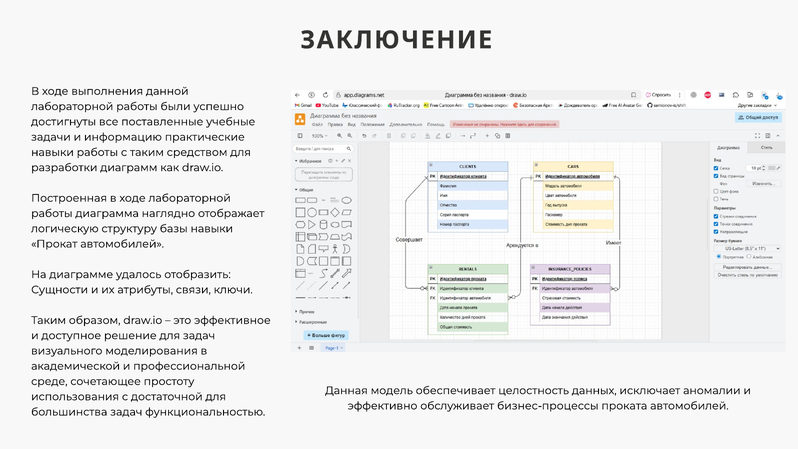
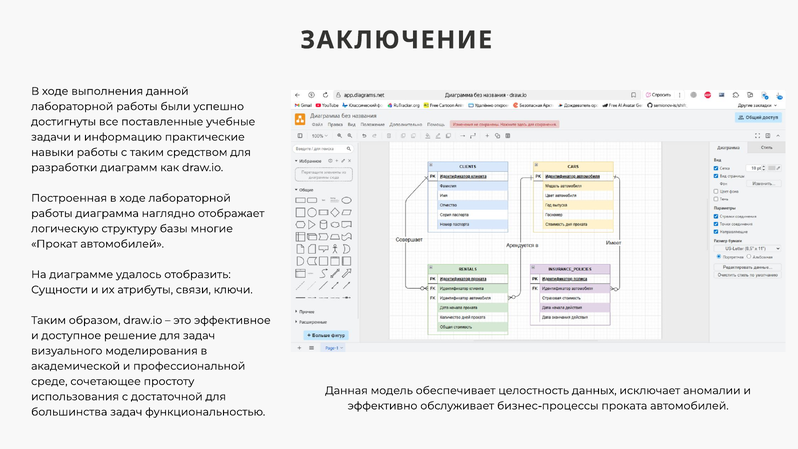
базы навыки: навыки -> многие (212, 229)
